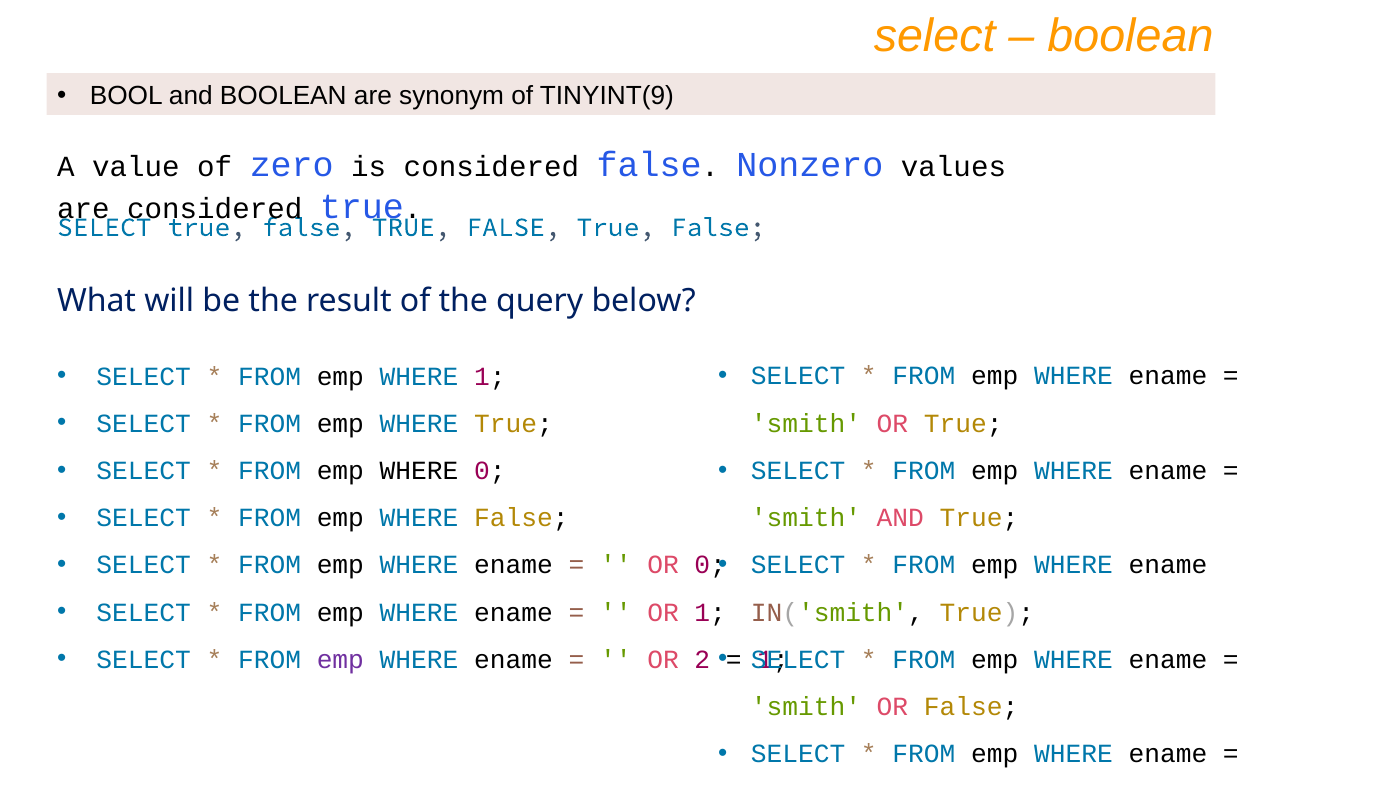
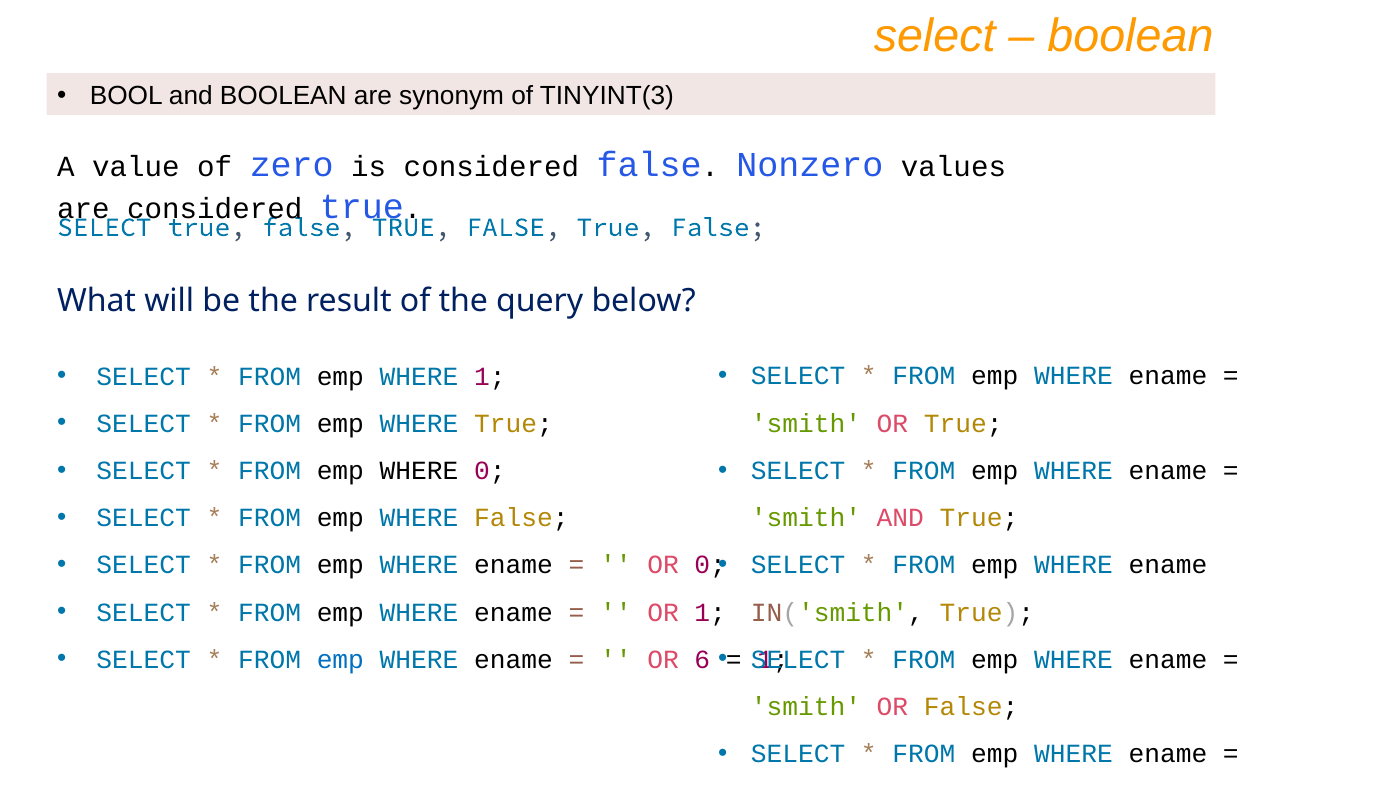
TINYINT(9: TINYINT(9 -> TINYINT(3 (607, 96)
emp colour: purple -> blue (340, 660)
2: 2 -> 6 (702, 660)
